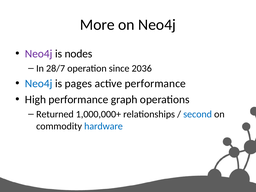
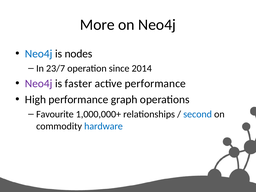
Neo4j colour: purple -> blue (39, 54)
28/7: 28/7 -> 23/7 (56, 68)
2036: 2036 -> 2014 (142, 68)
Neo4j colour: blue -> purple (39, 84)
pages: pages -> faster (78, 84)
Returned: Returned -> Favourite (55, 114)
